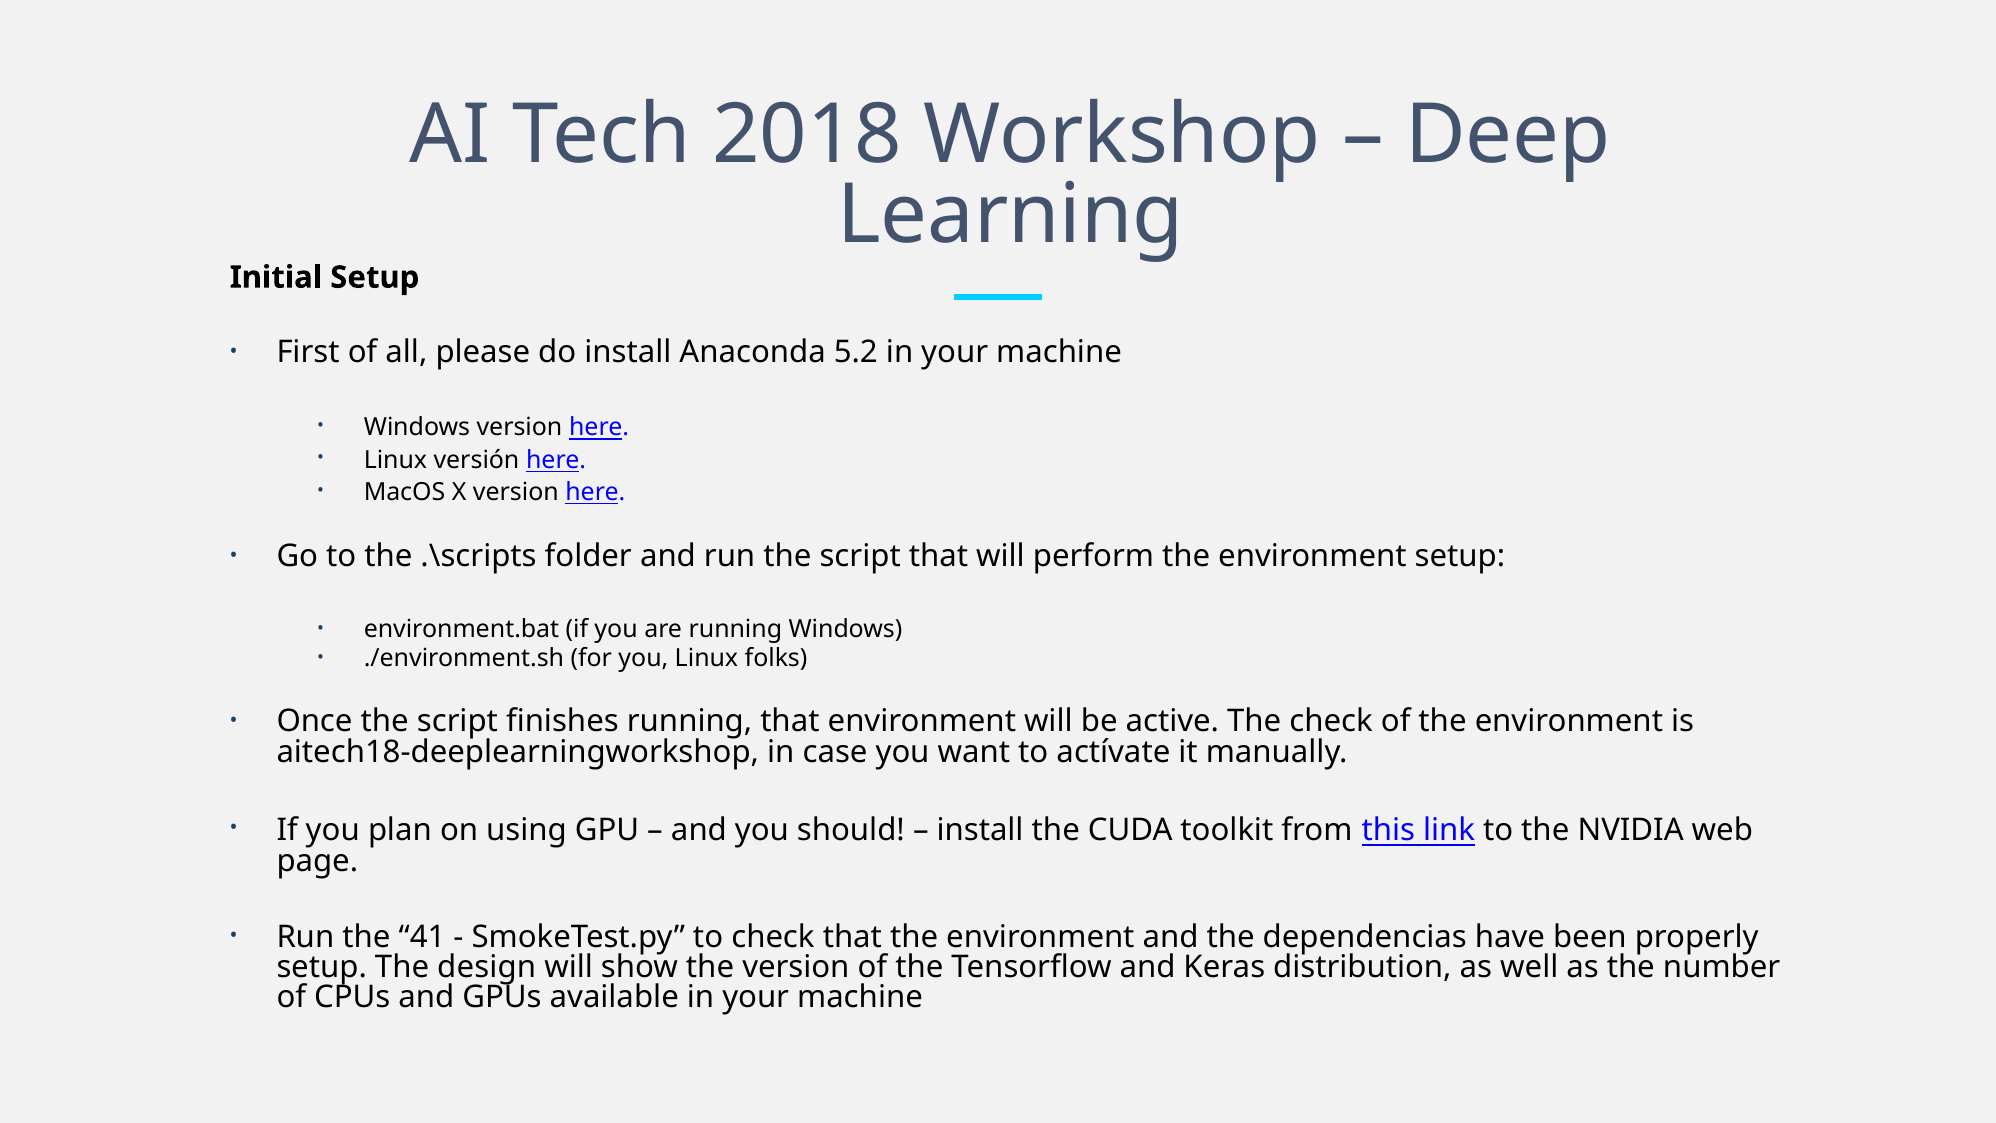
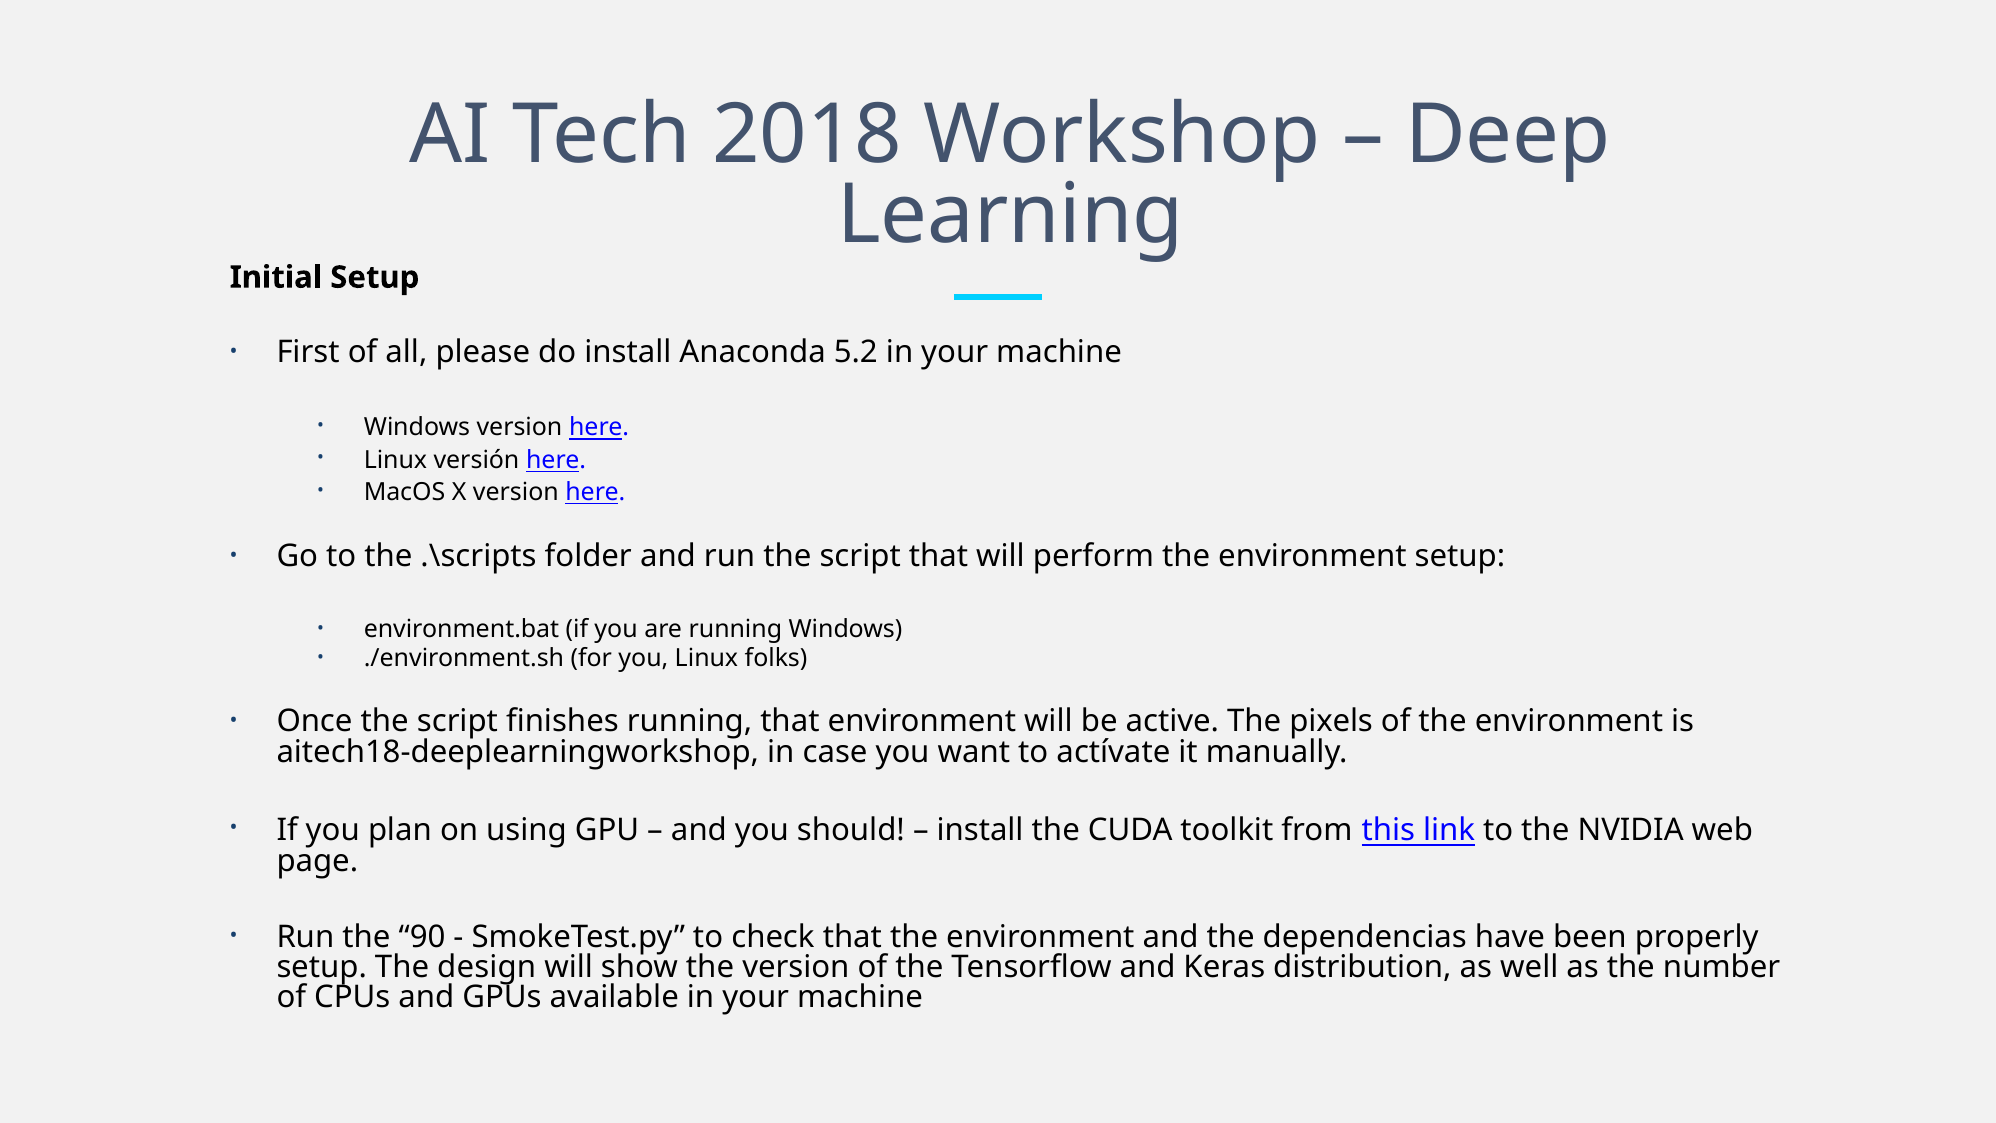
The check: check -> pixels (1331, 722)
41: 41 -> 90 (422, 937)
